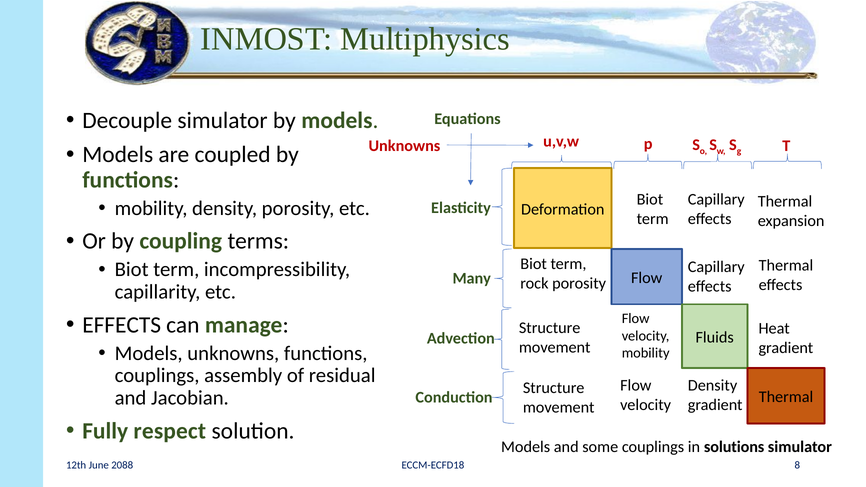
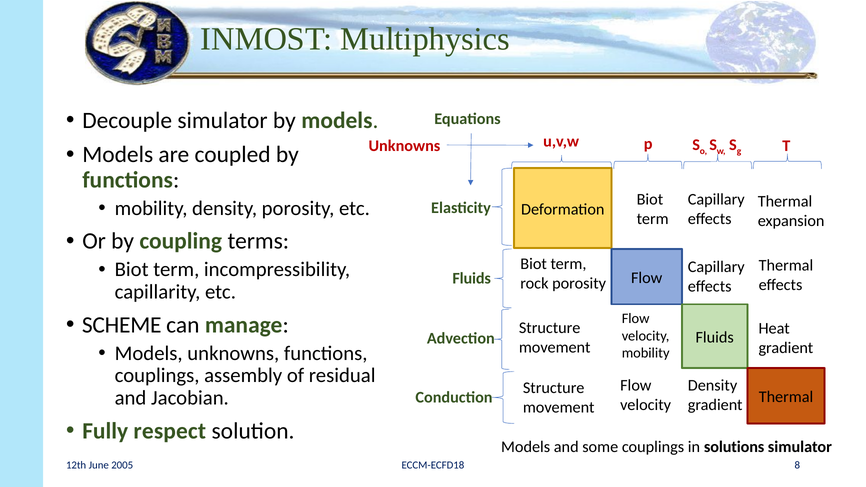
Many: Many -> Fluids (472, 278)
EFFECTS: EFFECTS -> SCHEME (122, 325)
2088: 2088 -> 2005 (122, 465)
